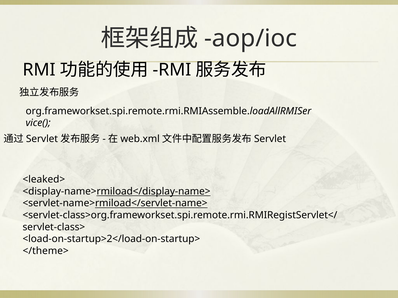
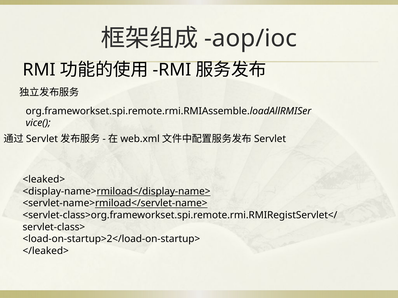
</theme>: </theme> -> </leaked> (46, 251)
